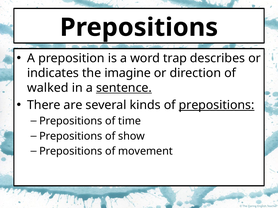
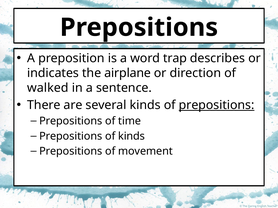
imagine: imagine -> airplane (128, 73)
sentence underline: present -> none (124, 88)
of show: show -> kinds (132, 136)
